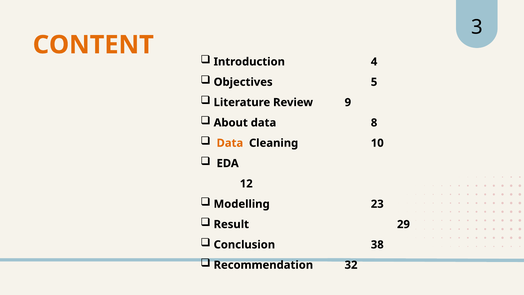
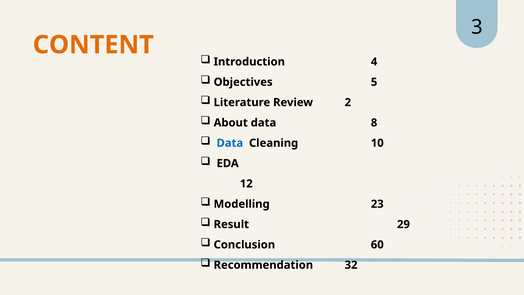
9: 9 -> 2 (348, 102)
Data colour: orange -> blue (230, 143)
38: 38 -> 60 (377, 244)
